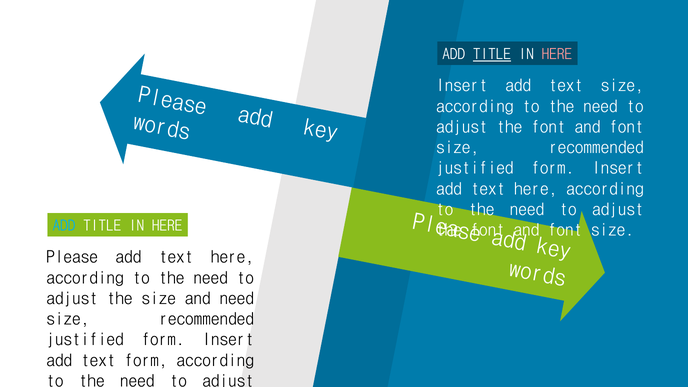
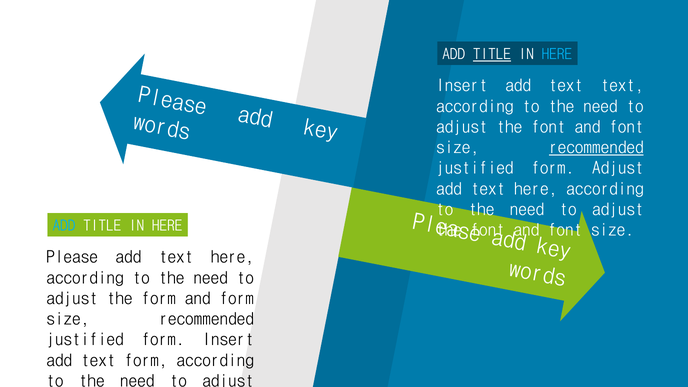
HERE colour: pink -> light blue (557, 54)
text size: size -> text (622, 86)
recommended underline: none -> present (596, 148)
Insert: Insert -> Adjust (618, 168)
the size: size -> form (159, 298)
and need: need -> form (237, 298)
